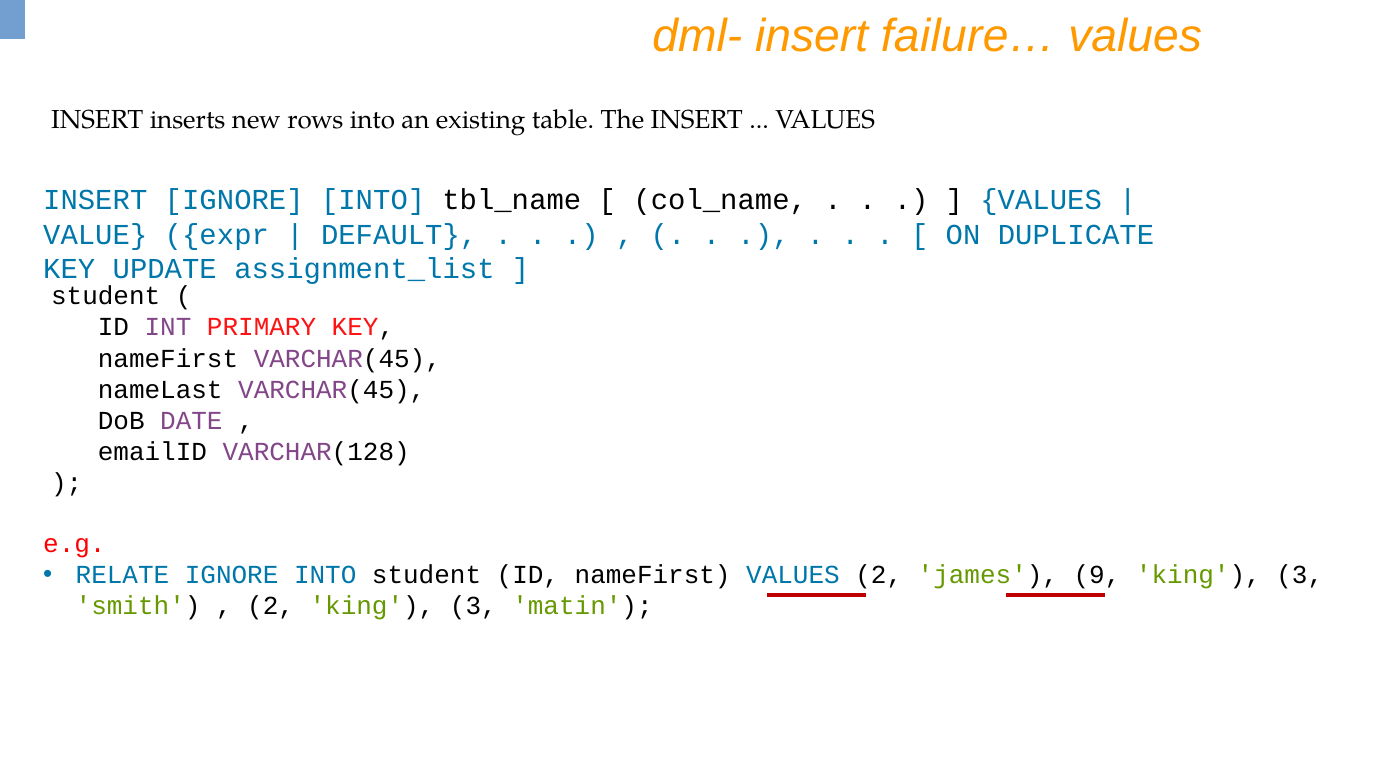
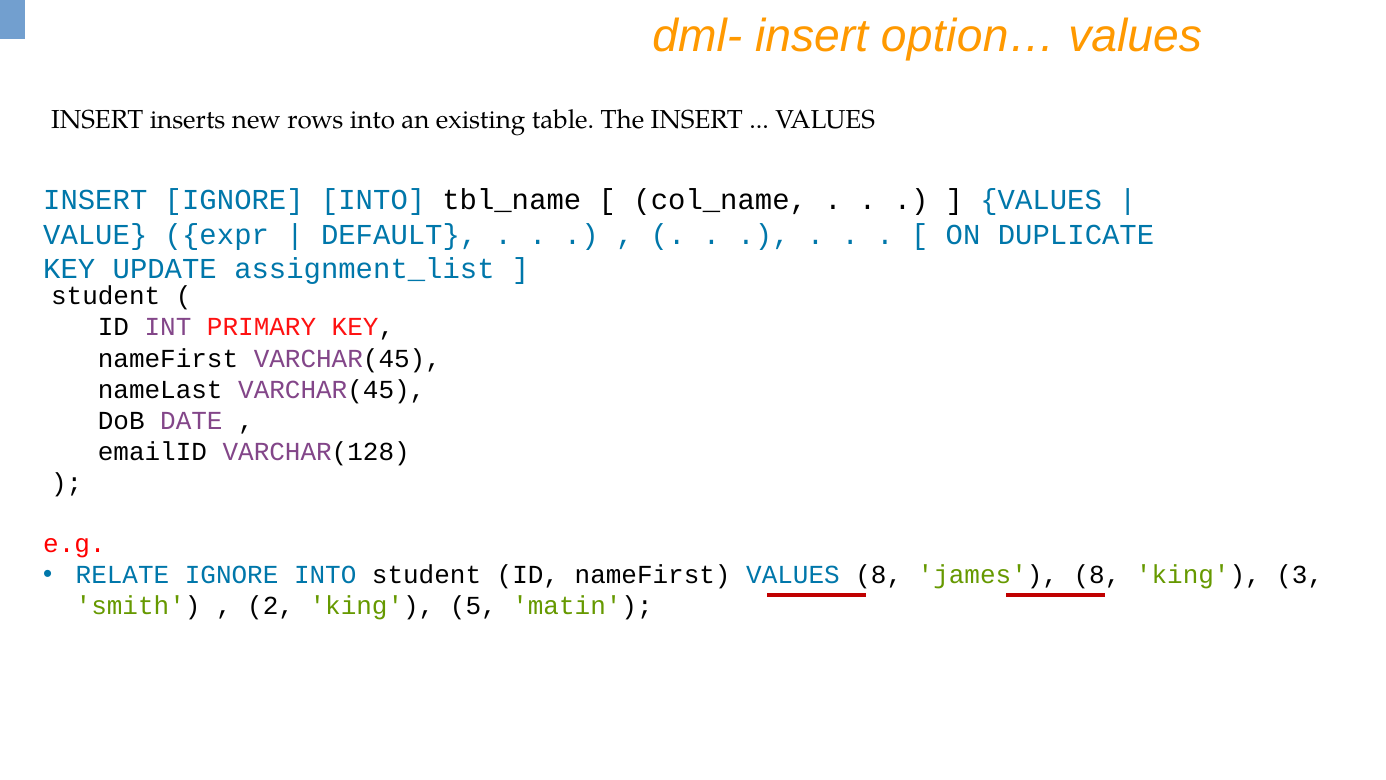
failure…: failure… -> option… (968, 36)
VALUES 2: 2 -> 8 (879, 575)
james 9: 9 -> 8 (1097, 575)
2 king 3: 3 -> 5 (473, 606)
